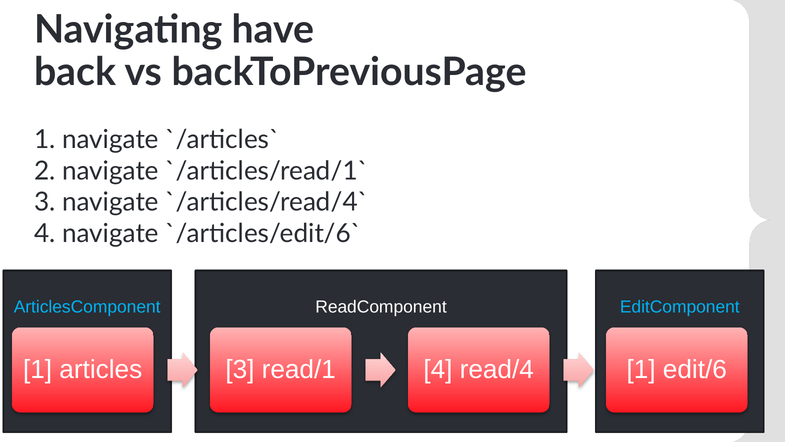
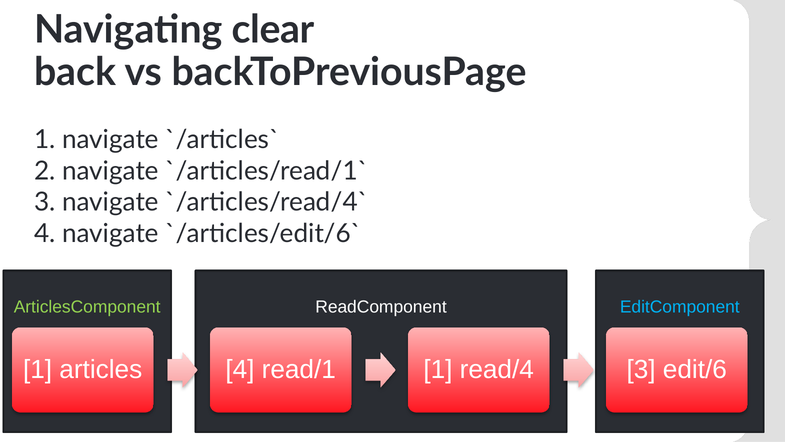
have: have -> clear (273, 30)
ArticlesComponent colour: light blue -> light green (87, 307)
3: 3 -> 4 (240, 369)
4: 4 -> 1 (438, 369)
1: 1 -> 3 (641, 369)
